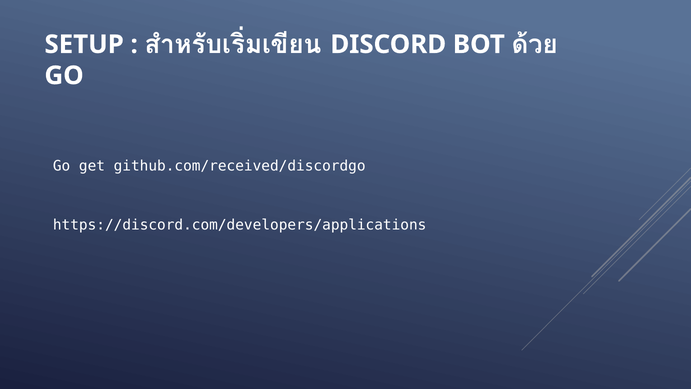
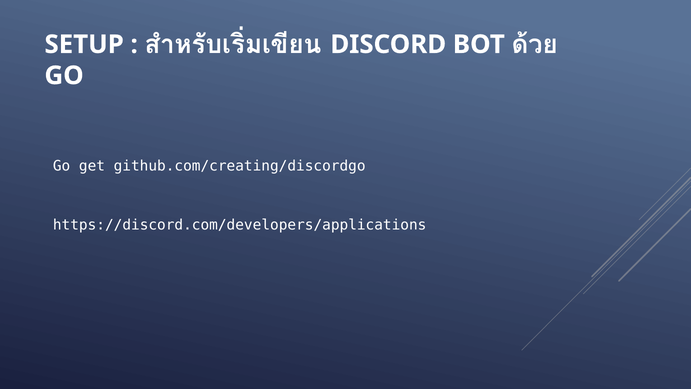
github.com/received/discordgo: github.com/received/discordgo -> github.com/creating/discordgo (240, 166)
